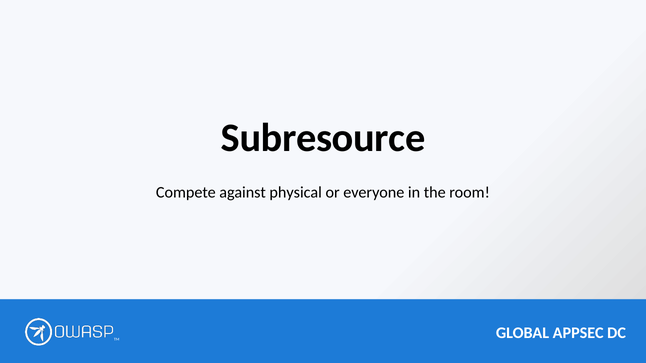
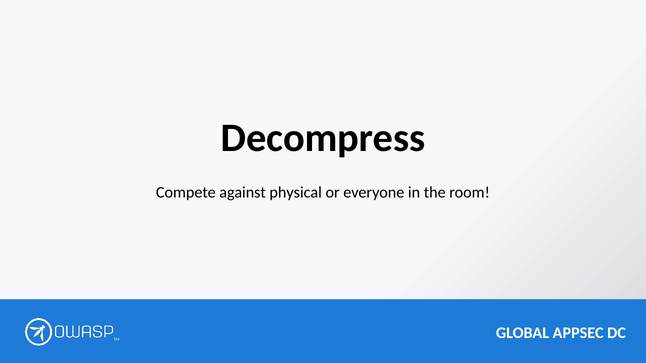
Subresource: Subresource -> Decompress (323, 138)
